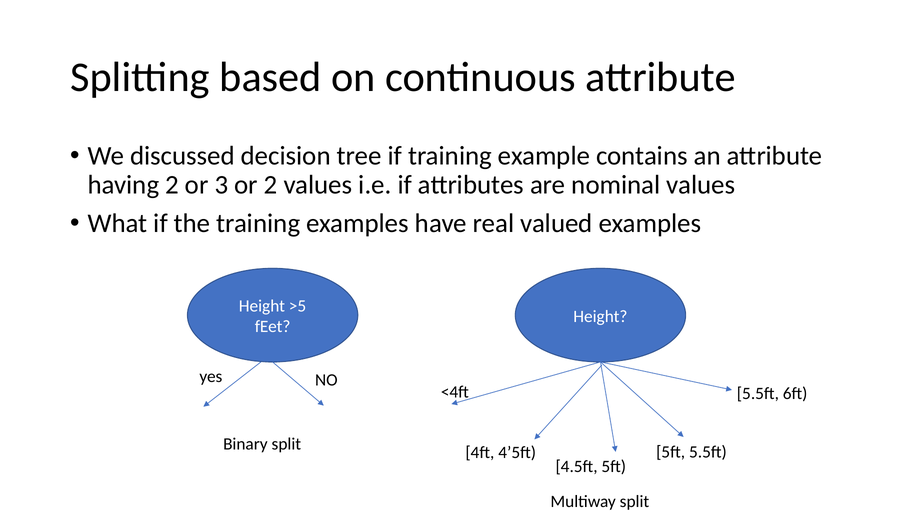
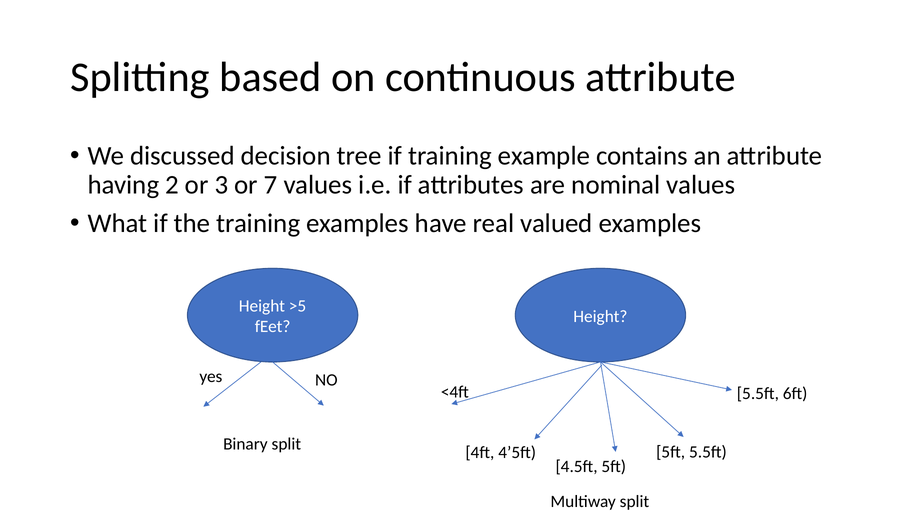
or 2: 2 -> 7 (271, 185)
